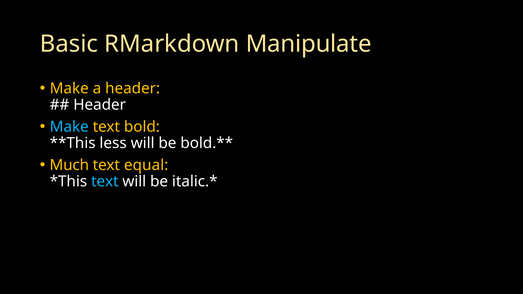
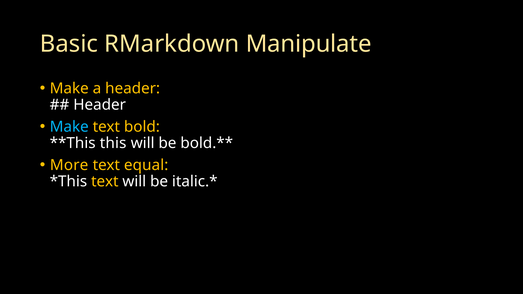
less: less -> this (113, 143)
Much: Much -> More (69, 165)
text colour: light blue -> yellow (105, 182)
